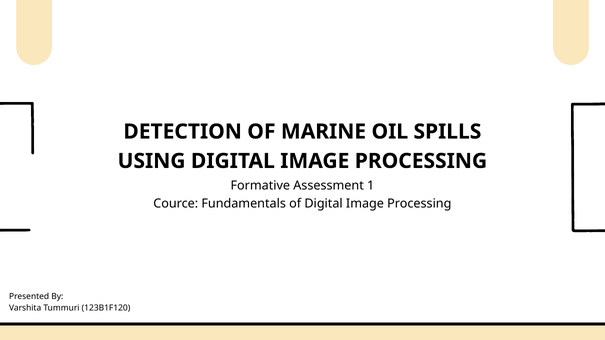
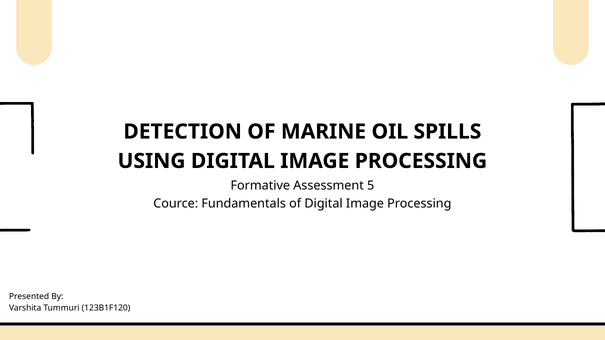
1: 1 -> 5 (371, 186)
